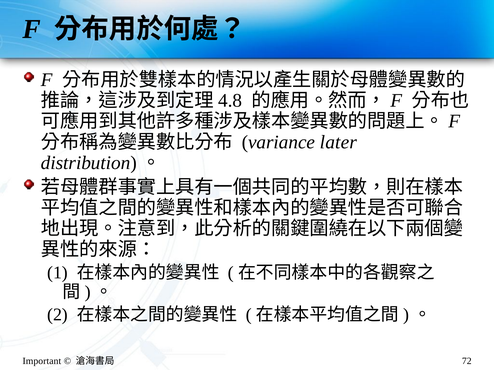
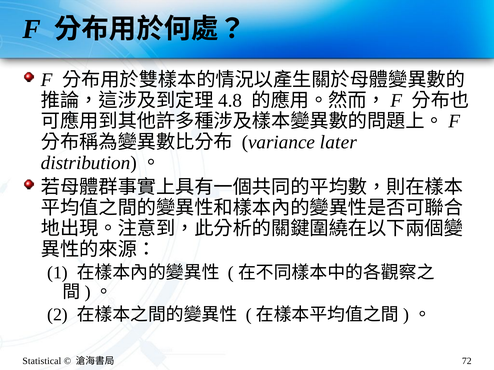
Important: Important -> Statistical (42, 361)
